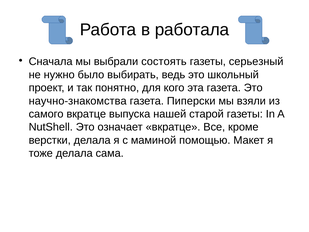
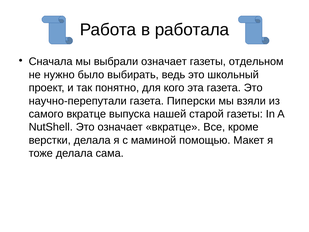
выбрали состоять: состоять -> означает (164, 62)
серьезный: серьезный -> отдельном (256, 62)
научно-знакомства: научно-знакомства -> научно-перепутали (78, 101)
